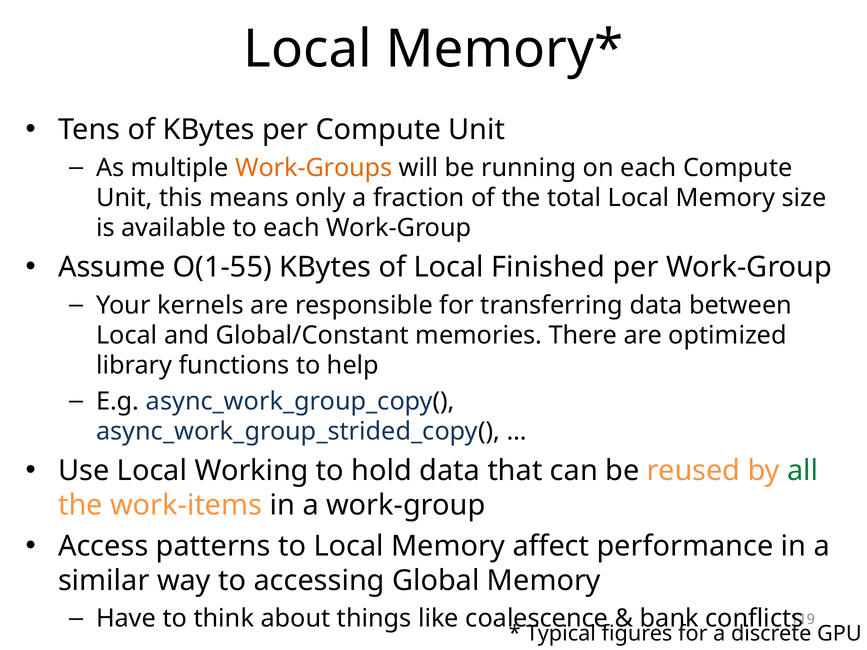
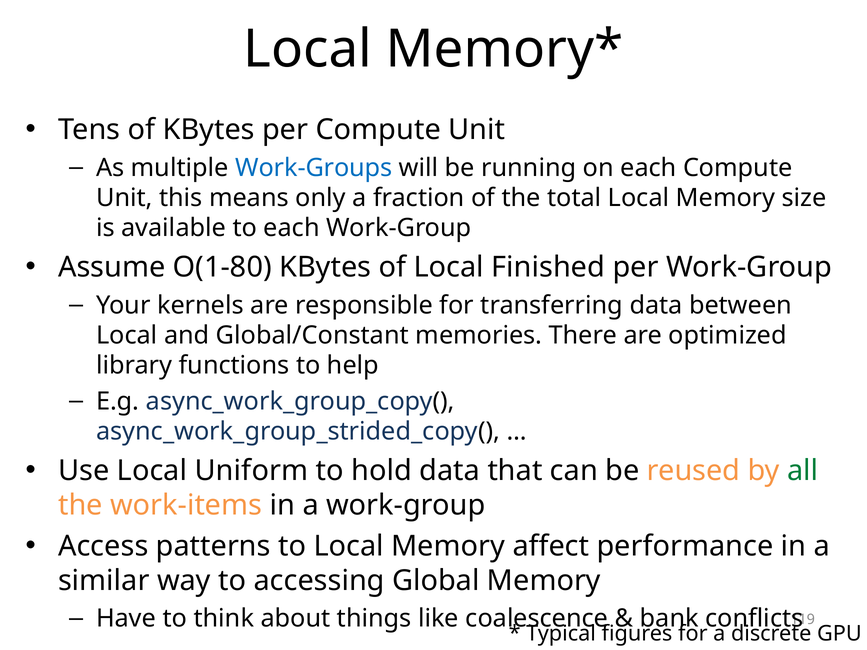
Work-Groups colour: orange -> blue (314, 168)
O(1-55: O(1-55 -> O(1-80 (222, 267)
Working: Working -> Uniform (251, 471)
